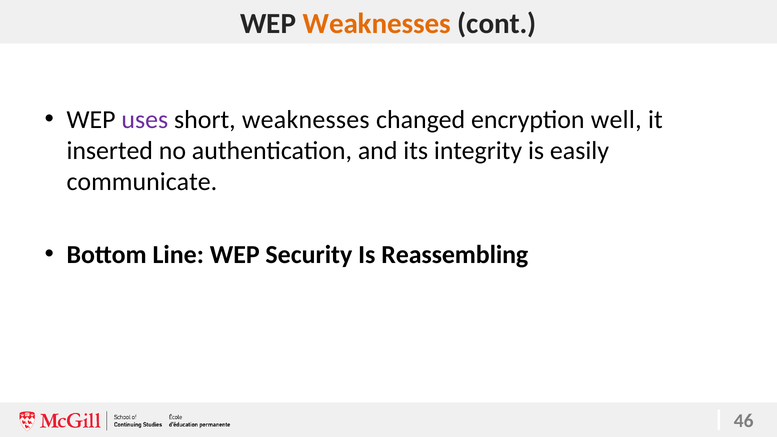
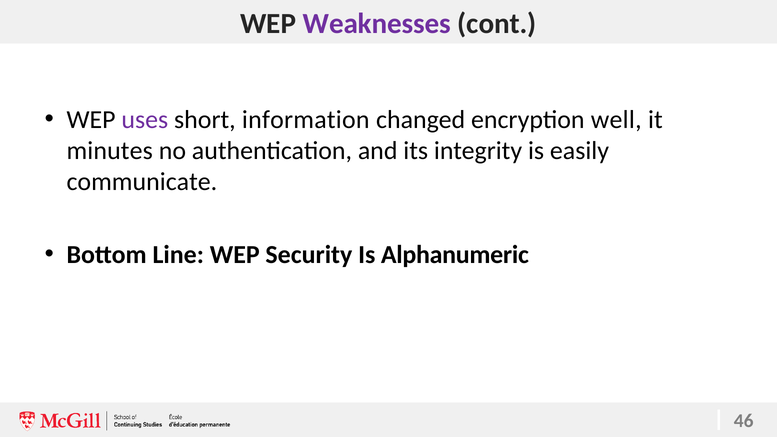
Weaknesses colour: orange -> purple (377, 24)
short weaknesses: weaknesses -> information (306, 120)
inserted: inserted -> minutes (110, 151)
Reassembling: Reassembling -> Alphanumeric (455, 255)
